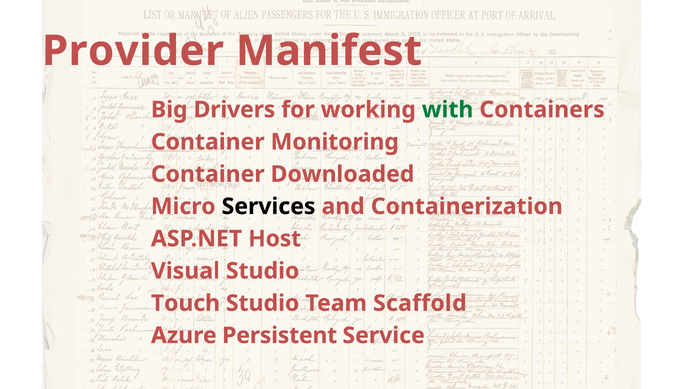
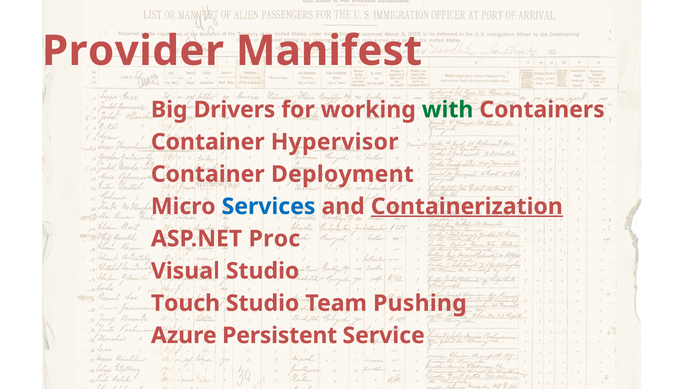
Monitoring: Monitoring -> Hypervisor (335, 142)
Downloaded: Downloaded -> Deployment (342, 174)
Services colour: black -> blue (269, 206)
Containerization underline: none -> present (467, 206)
Host: Host -> Proc (274, 239)
Scaffold: Scaffold -> Pushing (420, 303)
